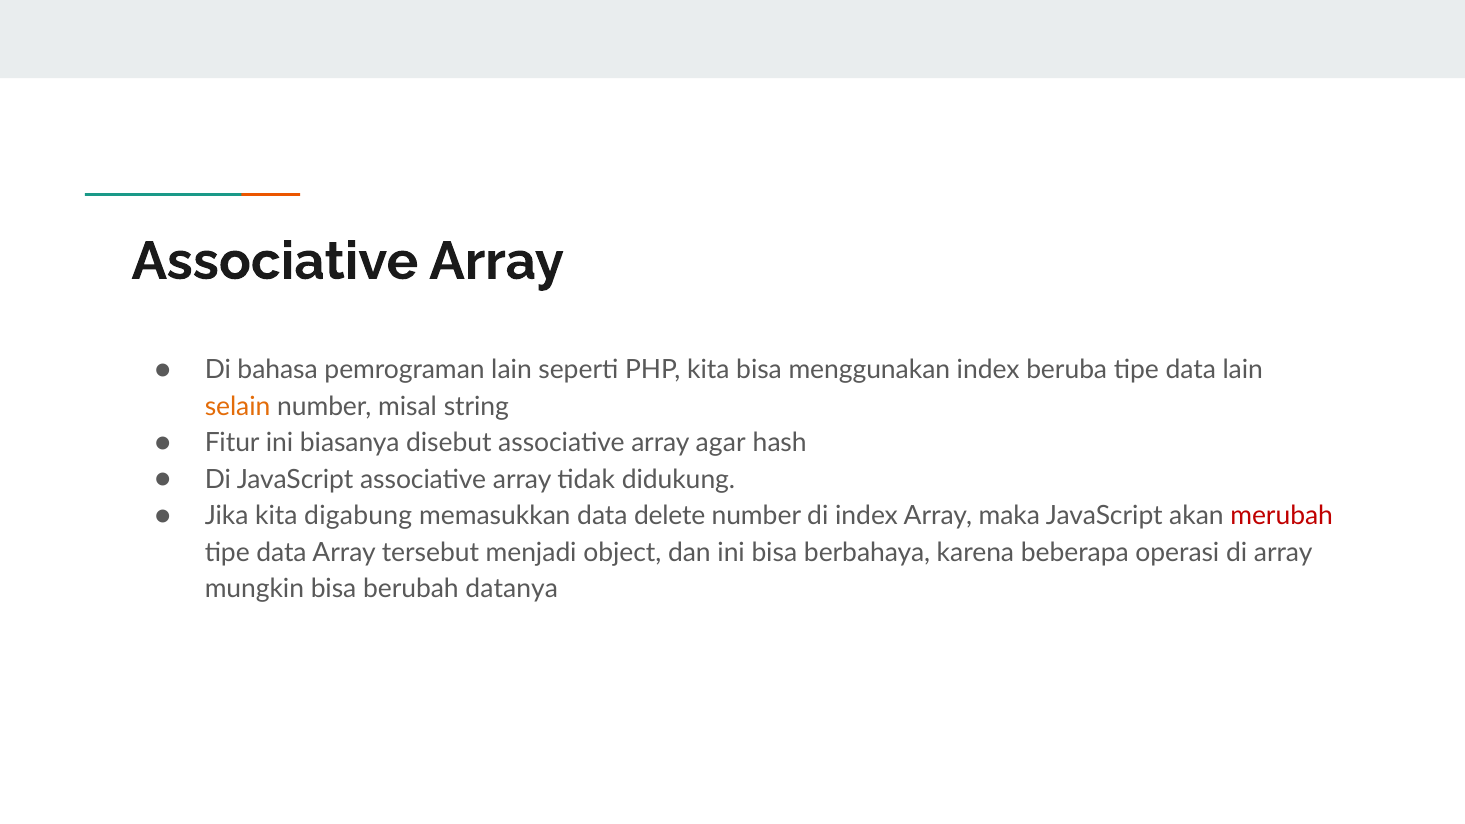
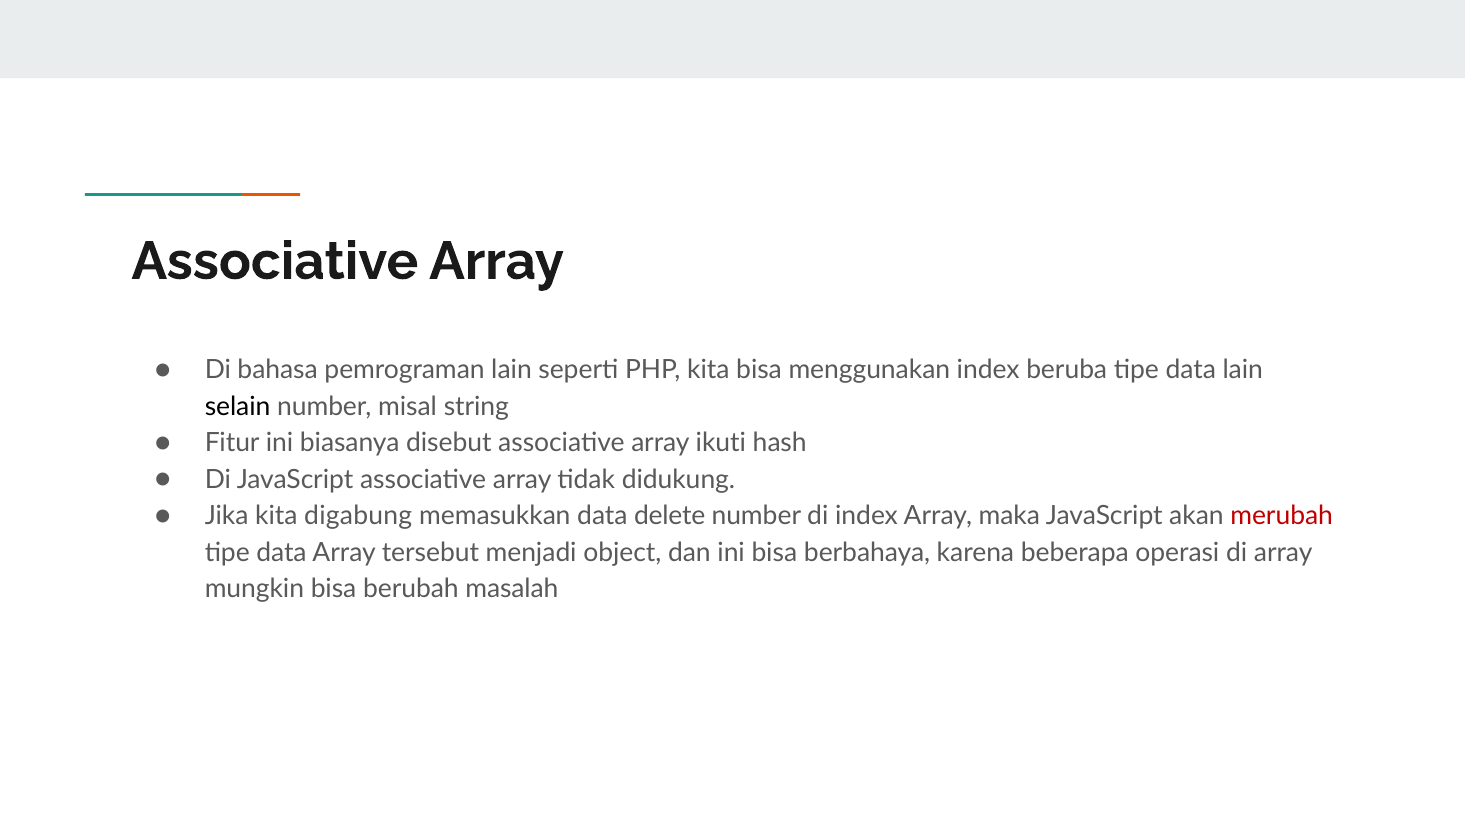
selain colour: orange -> black (238, 407)
agar: agar -> ikuti (721, 443)
datanya: datanya -> masalah (512, 589)
